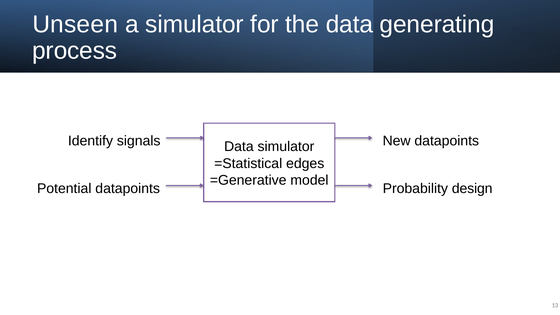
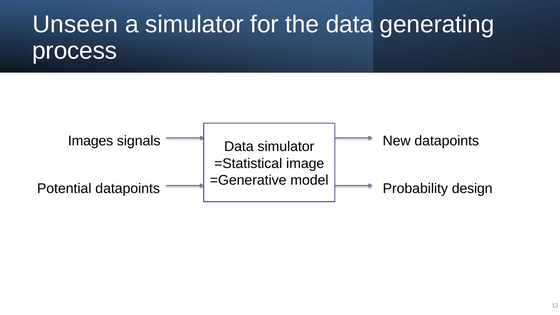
Identify: Identify -> Images (91, 141)
edges: edges -> image (305, 163)
